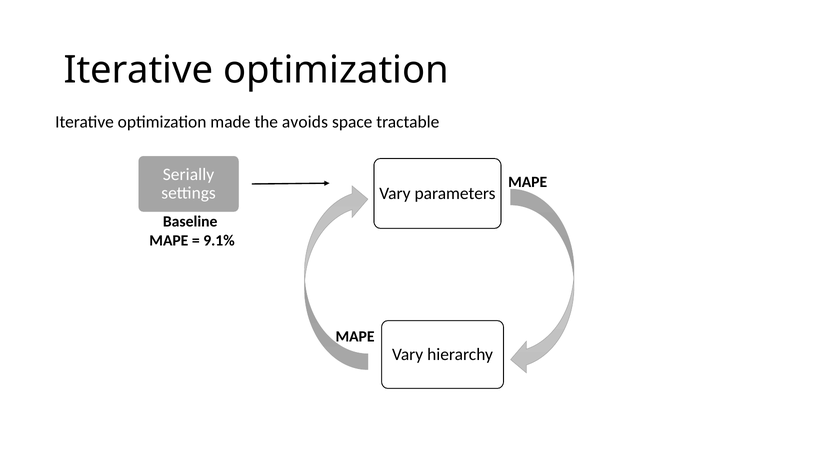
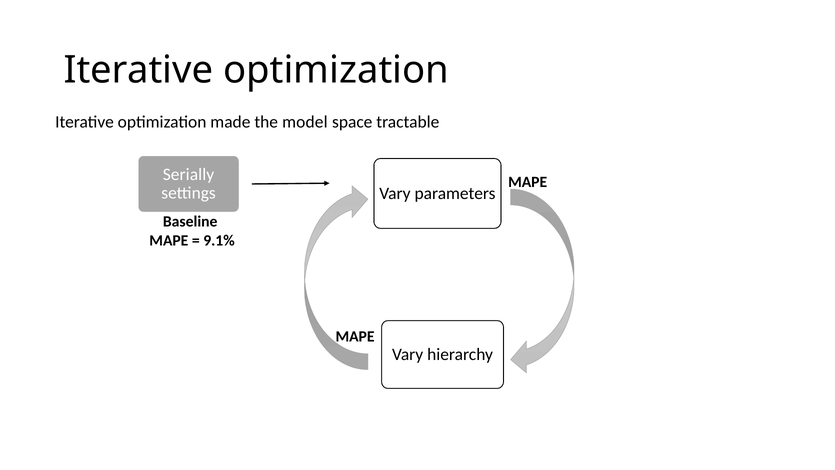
avoids: avoids -> model (305, 122)
